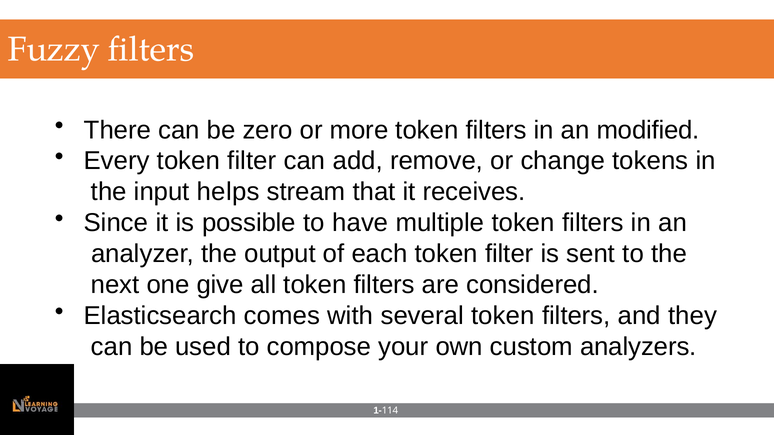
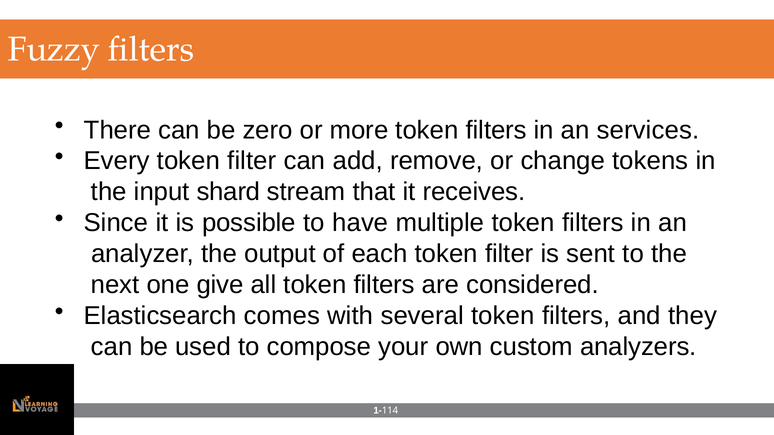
modified: modified -> services (648, 130)
helps: helps -> shard (228, 192)
